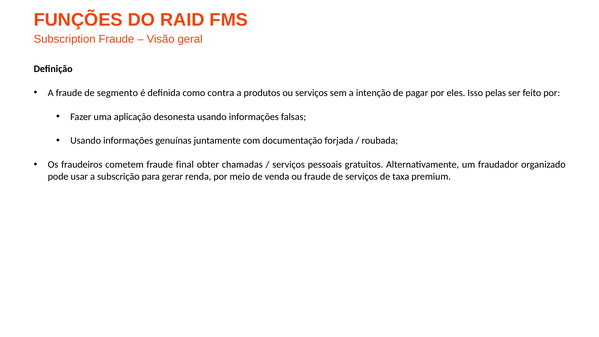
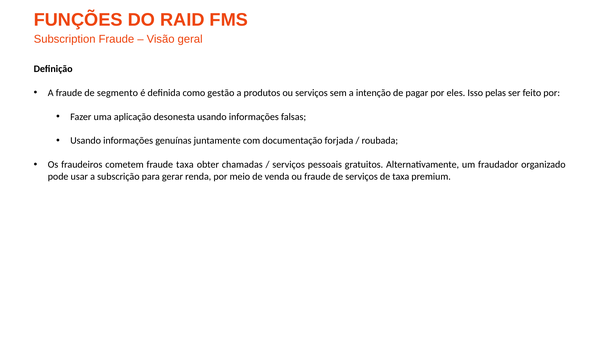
contra: contra -> gestão (221, 93)
fraude final: final -> taxa (185, 165)
